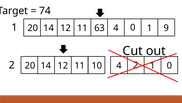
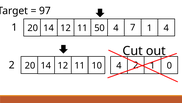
74: 74 -> 97 (45, 11)
63: 63 -> 50 (100, 28)
4 0: 0 -> 7 (133, 27)
1 9: 9 -> 4 (166, 28)
